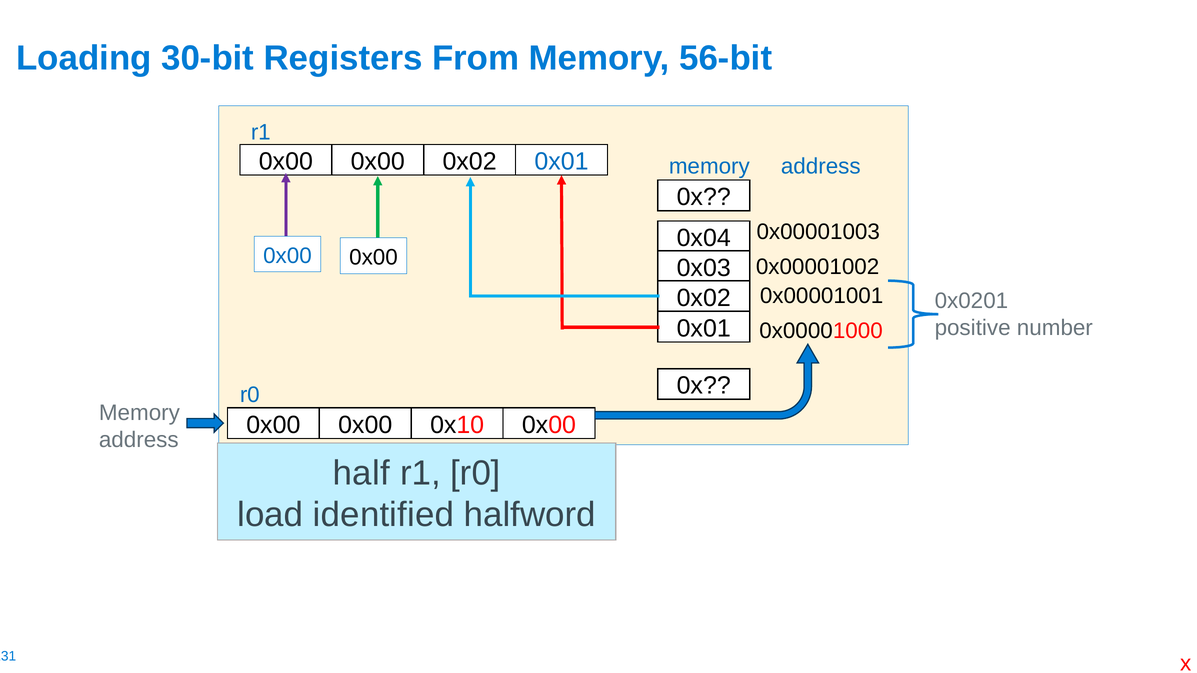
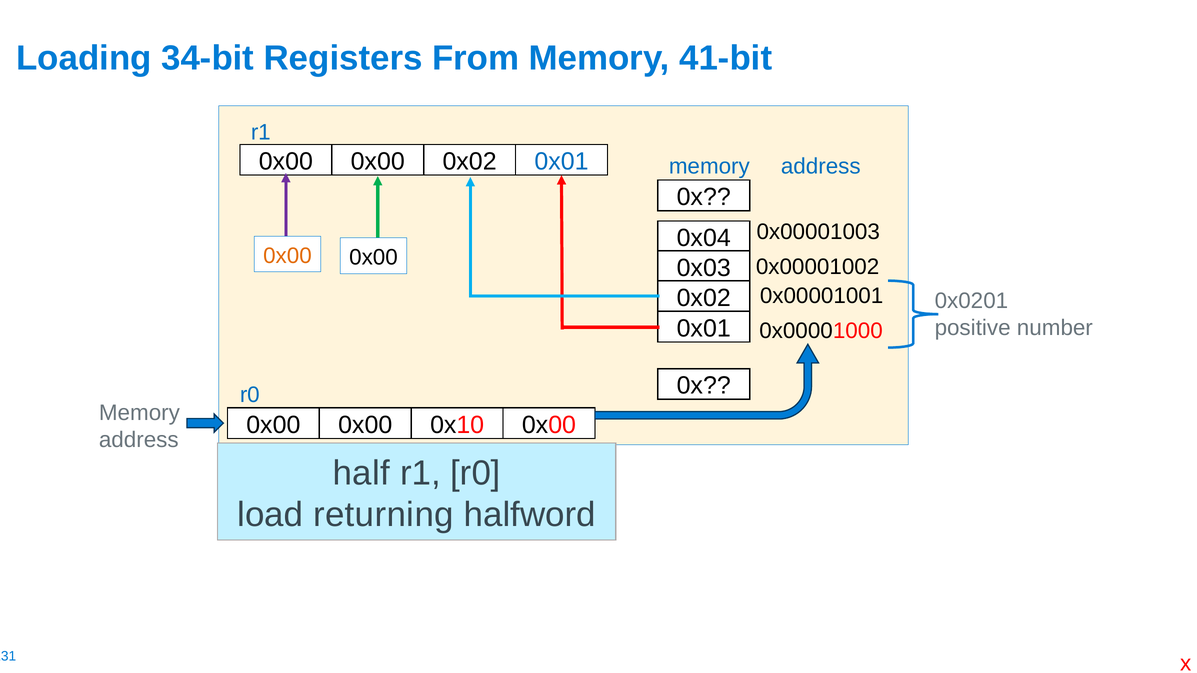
30-bit: 30-bit -> 34-bit (208, 58)
56-bit: 56-bit -> 41-bit (726, 58)
0x00 colour: blue -> orange (287, 256)
identified: identified -> returning (383, 515)
